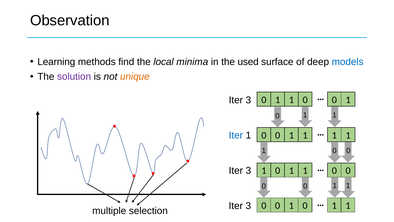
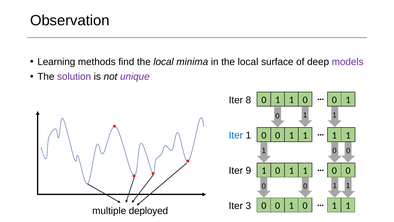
in the used: used -> local (248, 62)
models colour: blue -> purple (348, 62)
unique colour: orange -> purple (135, 77)
3: 3 -> 8 (248, 100)
3: 3 -> 9 (248, 170)
selection: selection -> deployed (148, 211)
